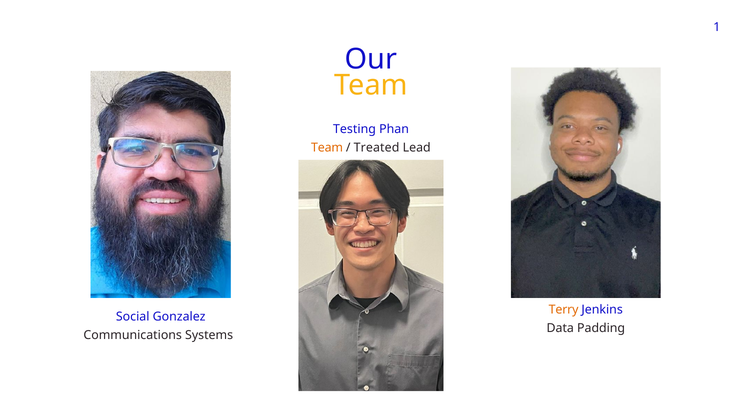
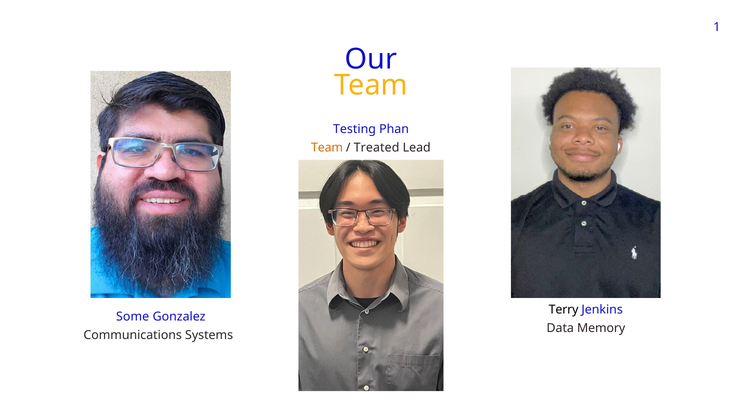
Terry colour: orange -> black (564, 310)
Social: Social -> Some (133, 317)
Padding: Padding -> Memory (601, 328)
